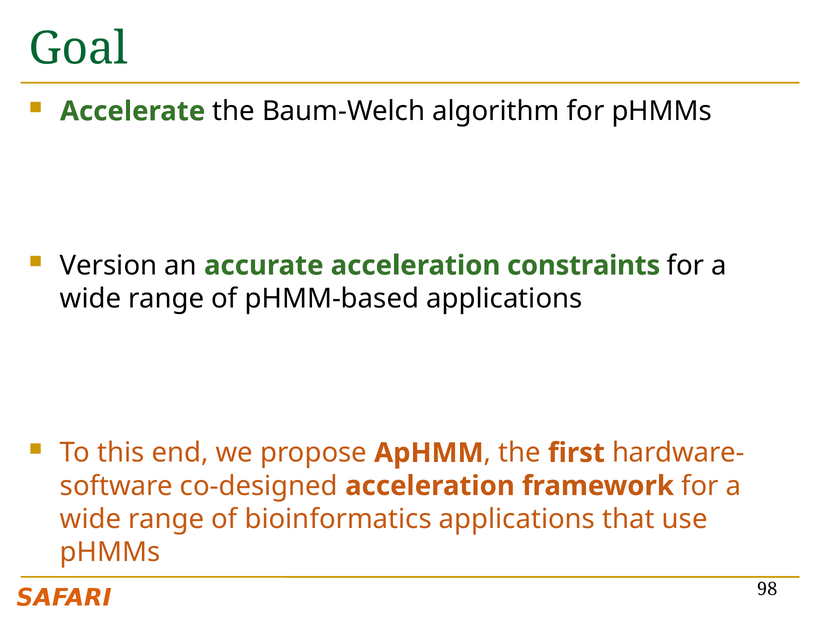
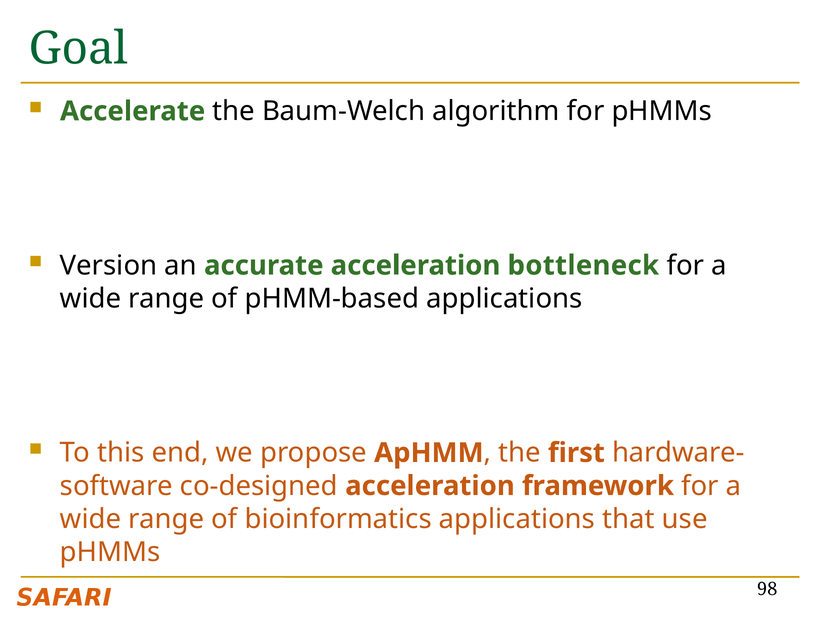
constraints: constraints -> bottleneck (583, 266)
